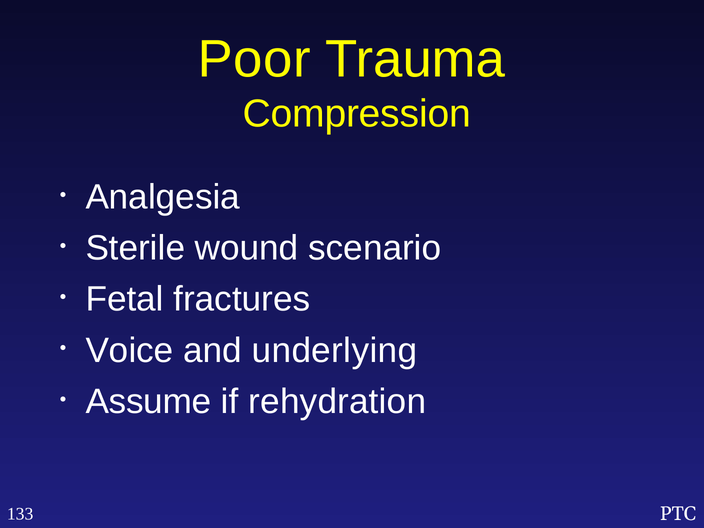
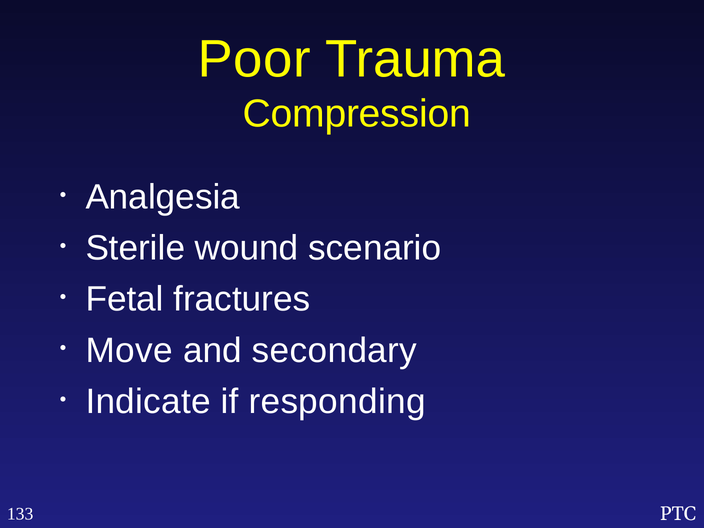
Voice: Voice -> Move (129, 350)
underlying: underlying -> secondary (334, 350)
Assume: Assume -> Indicate (148, 401)
rehydration: rehydration -> responding (337, 401)
